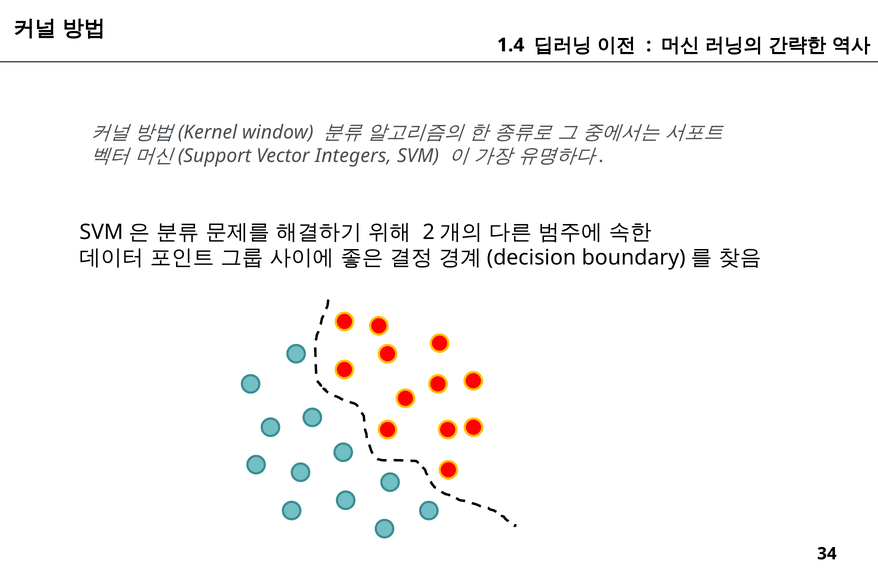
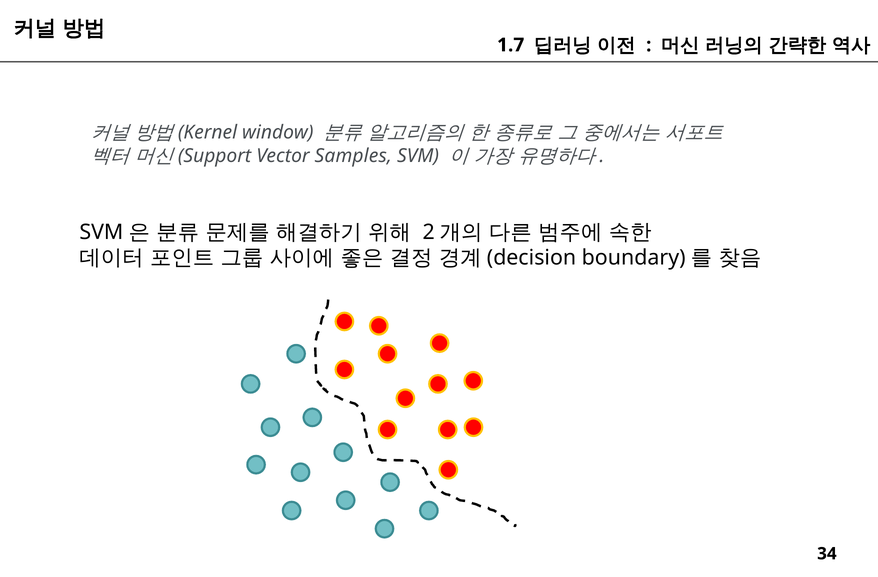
1.4: 1.4 -> 1.7 (511, 45)
Integers: Integers -> Samples (353, 156)
